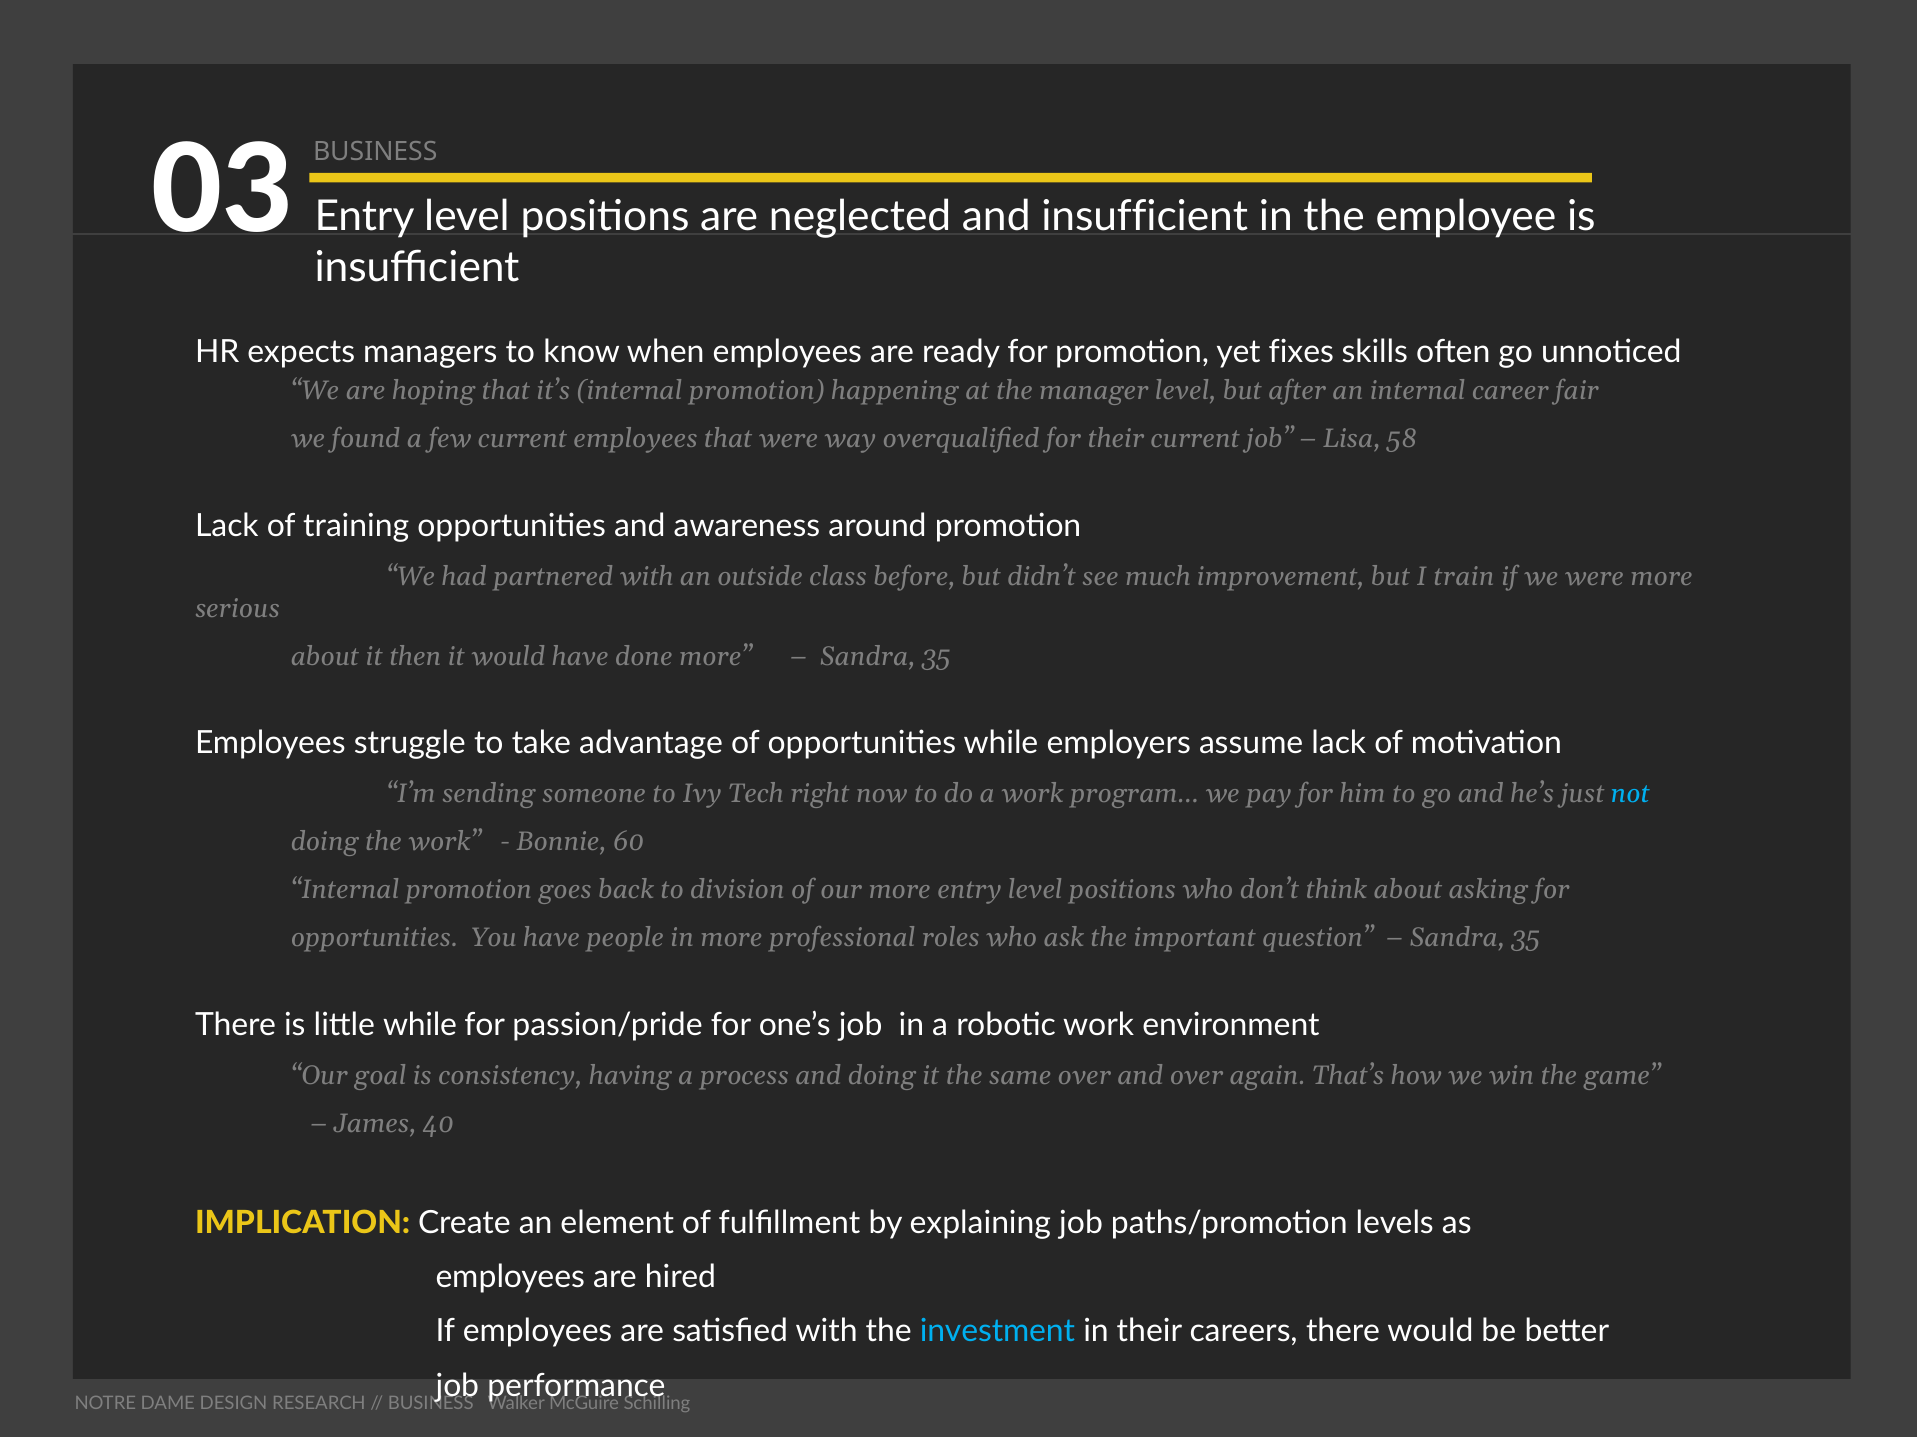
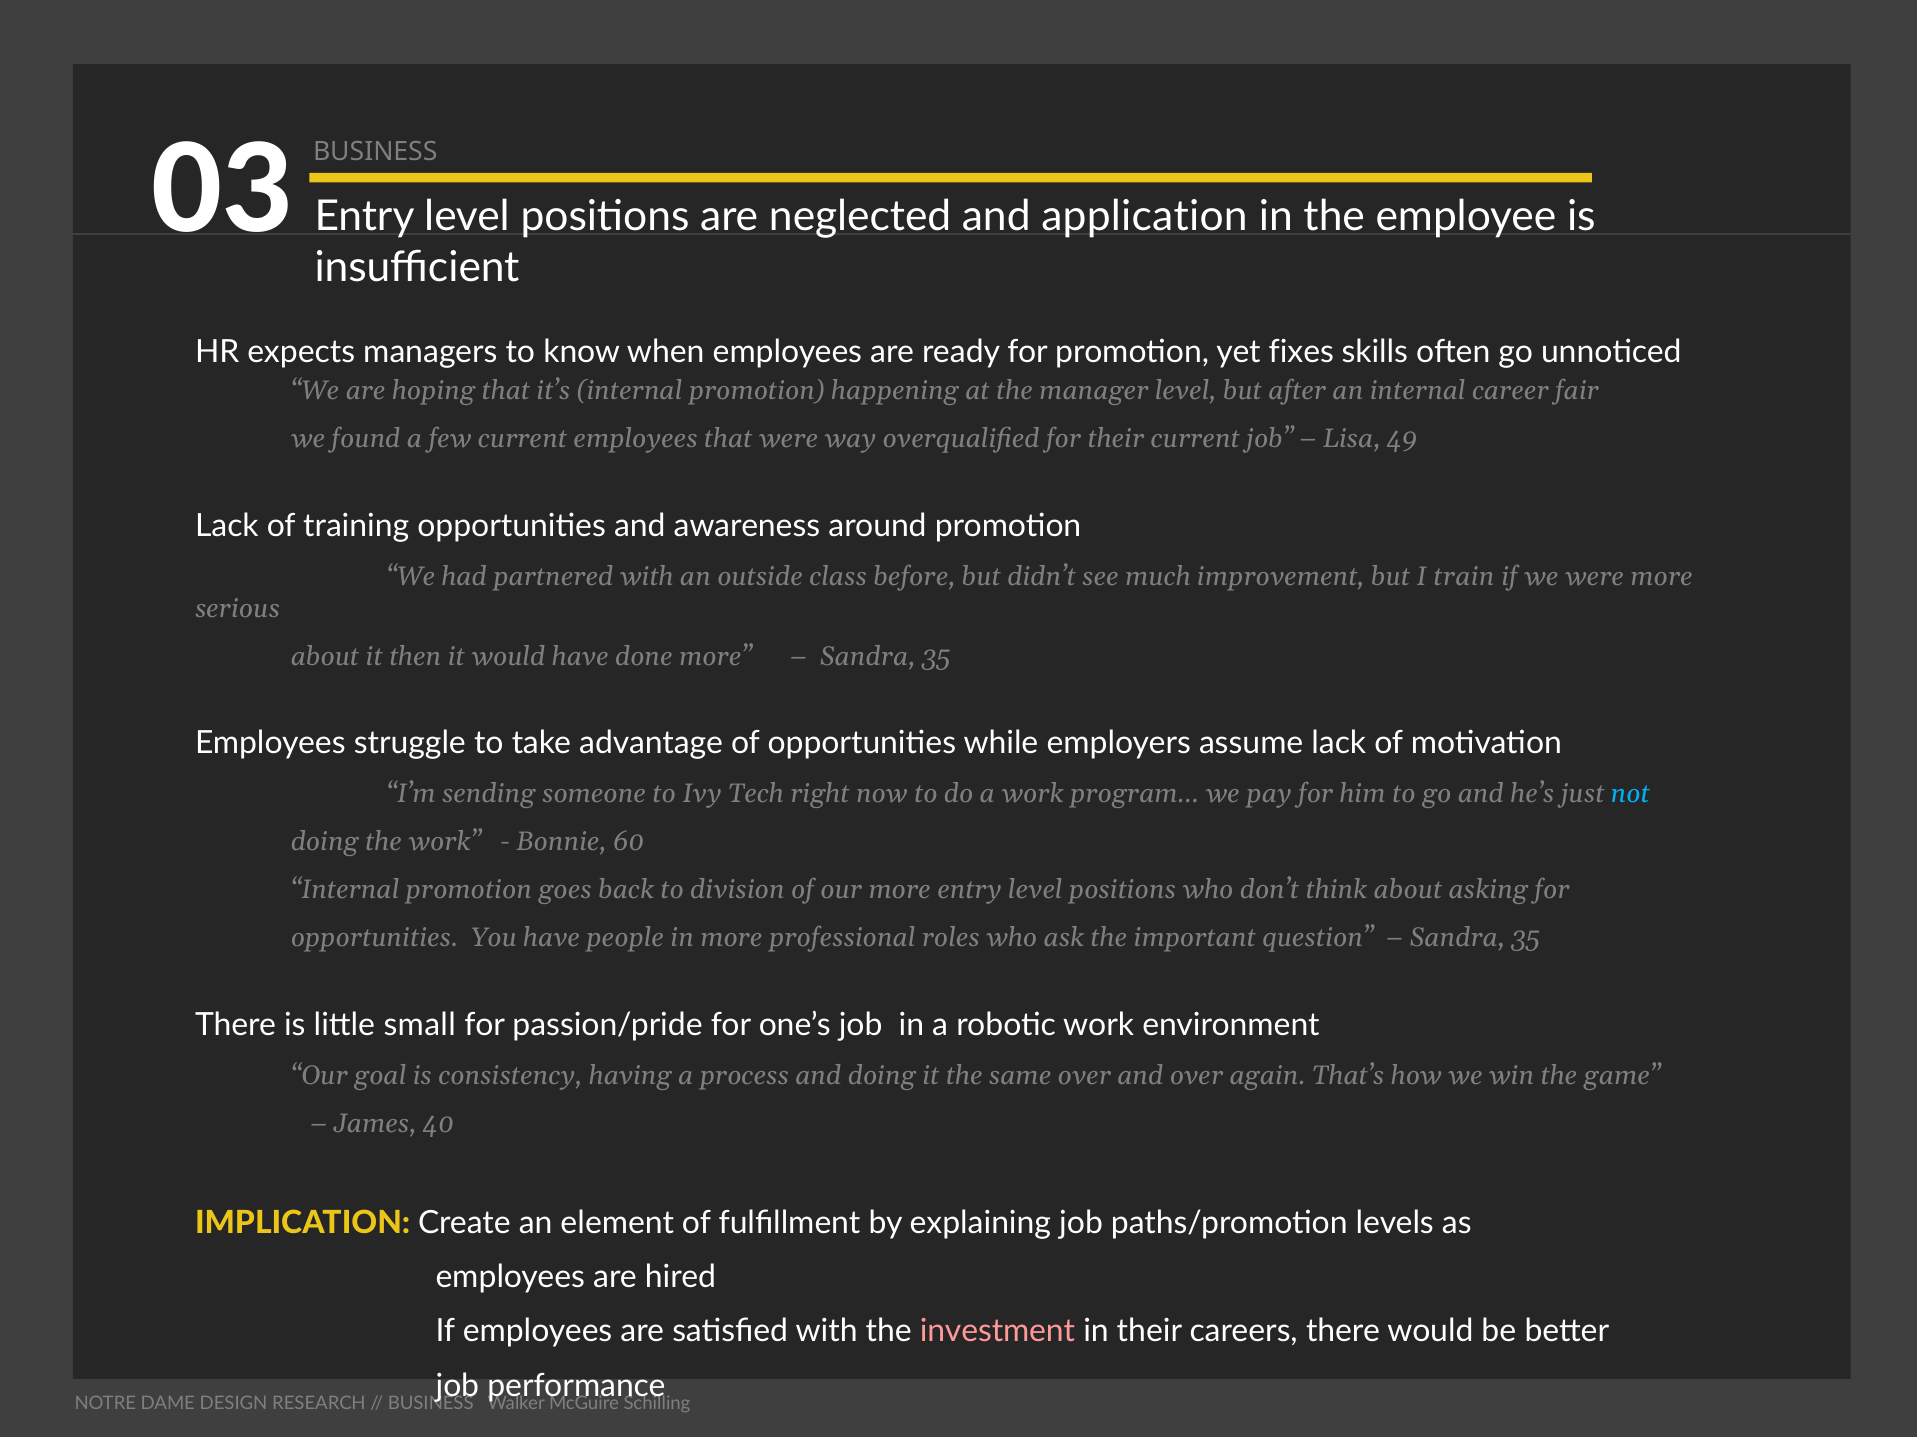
and insufficient: insufficient -> application (1145, 217)
58: 58 -> 49 (1402, 439)
little while: while -> small (420, 1025)
investment colour: light blue -> pink (997, 1332)
